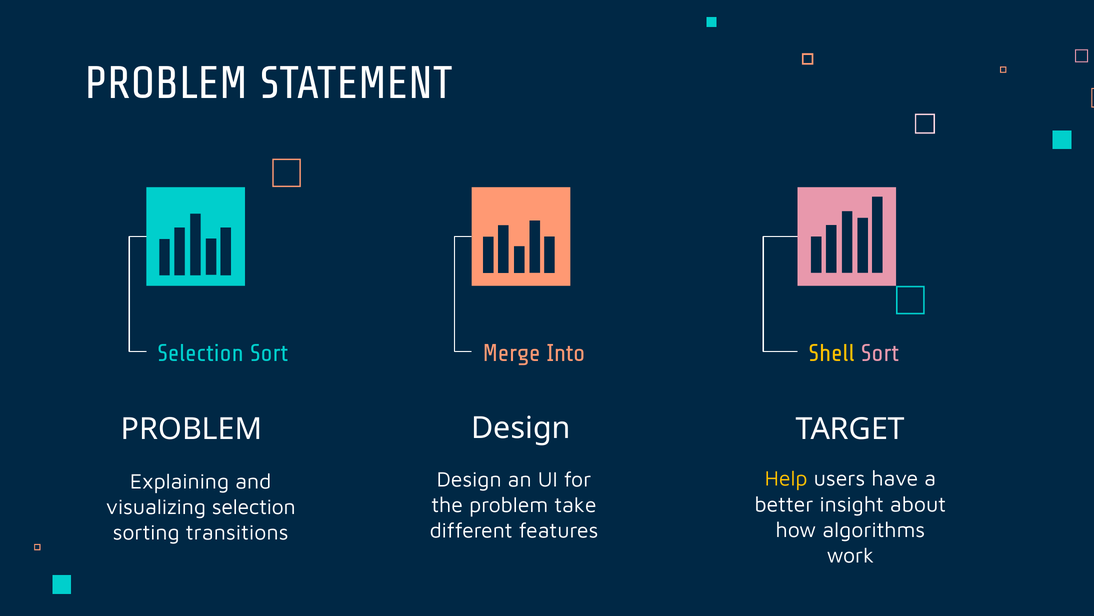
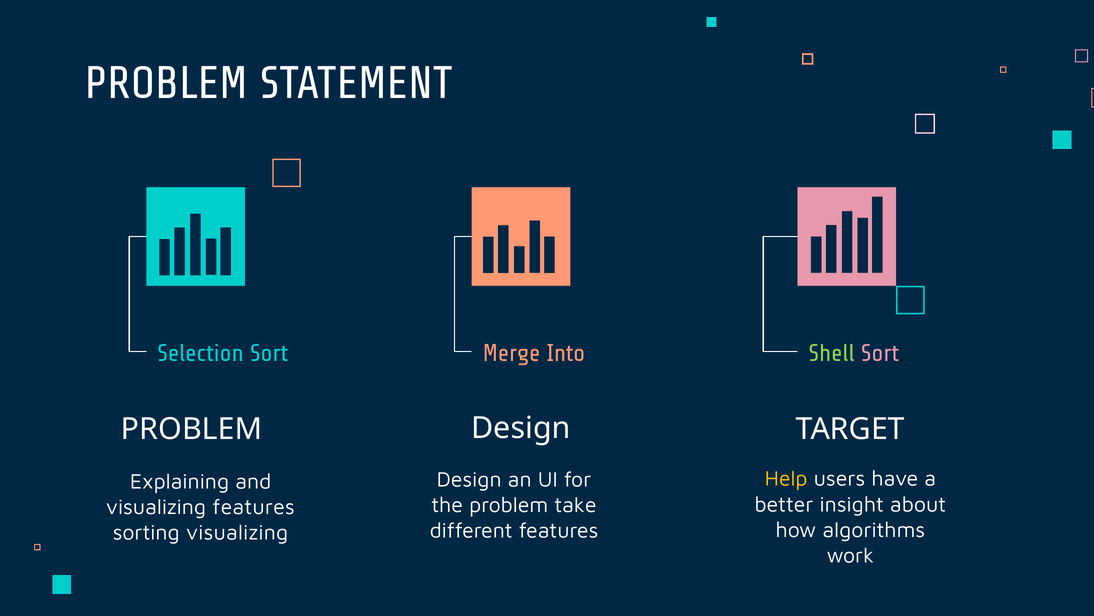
Shell colour: yellow -> light green (832, 353)
visualizing selection: selection -> features (254, 507)
sorting transitions: transitions -> visualizing (237, 532)
